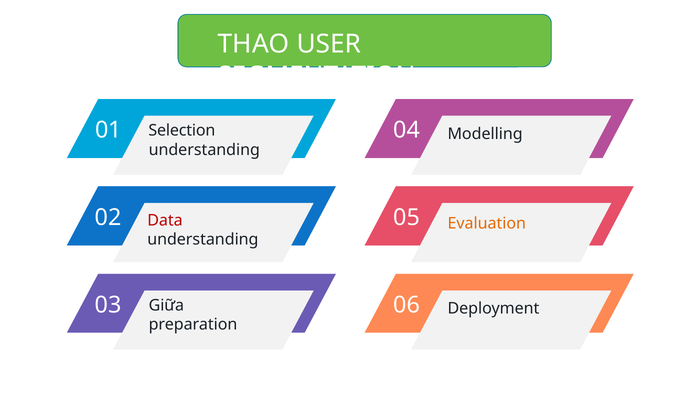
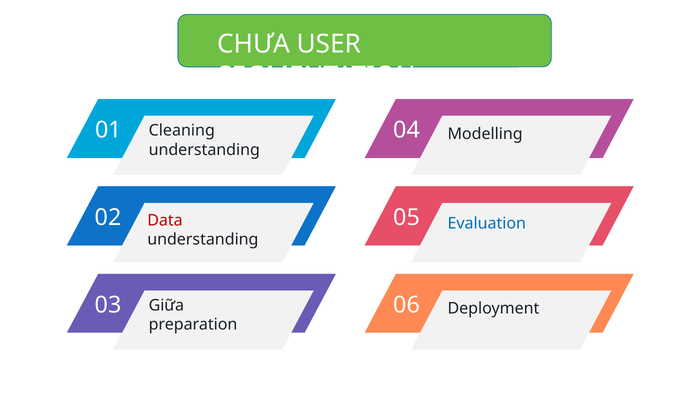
THAO: THAO -> CHƯA (254, 44)
Selection: Selection -> Cleaning (182, 131)
Evaluation colour: orange -> blue (487, 223)
